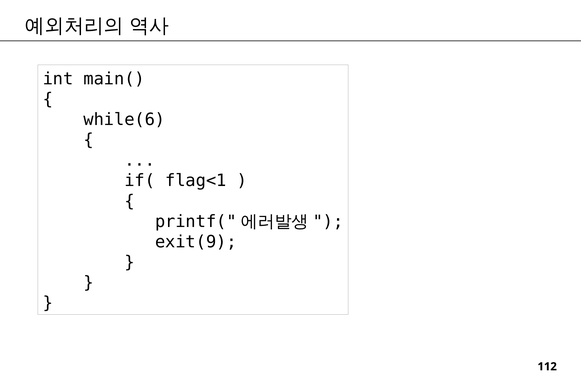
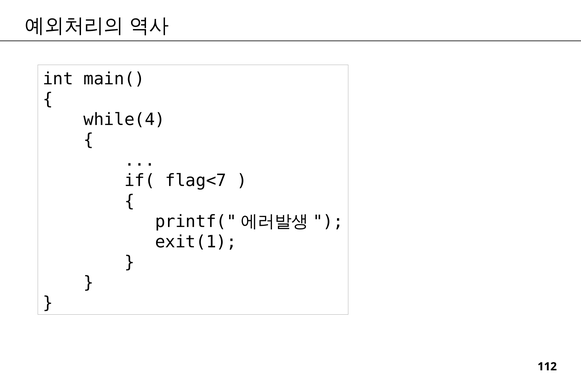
while(6: while(6 -> while(4 (124, 119)
flag<1: flag<1 -> flag<7 (196, 181)
exit(9: exit(9 -> exit(1 (196, 242)
